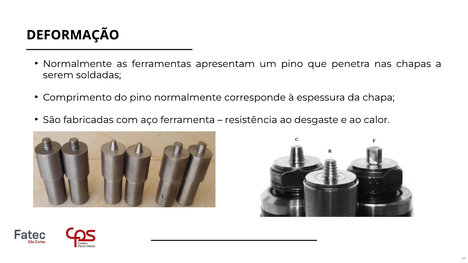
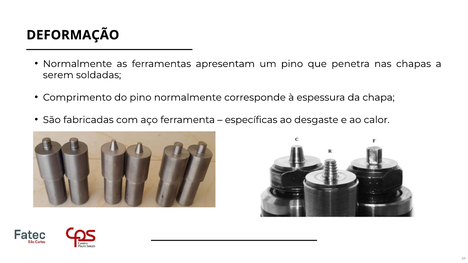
resistência: resistência -> específicas (251, 120)
